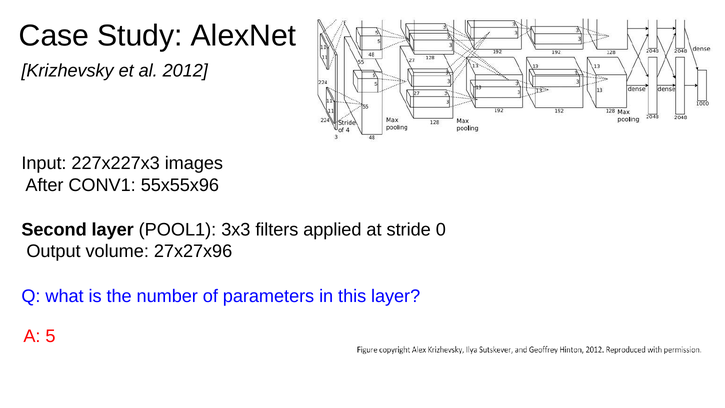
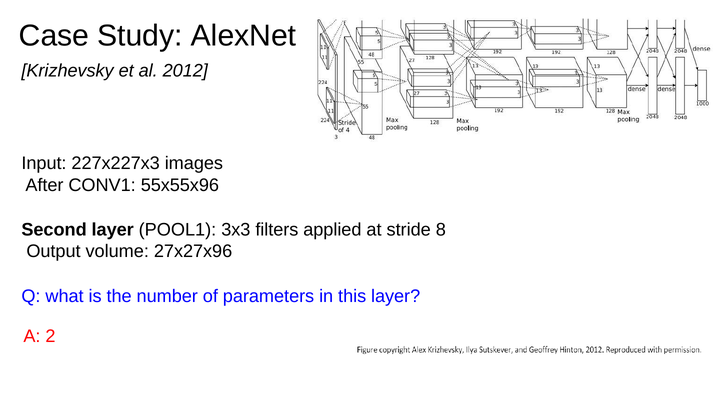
0: 0 -> 8 (441, 230)
A 5: 5 -> 2 (50, 336)
